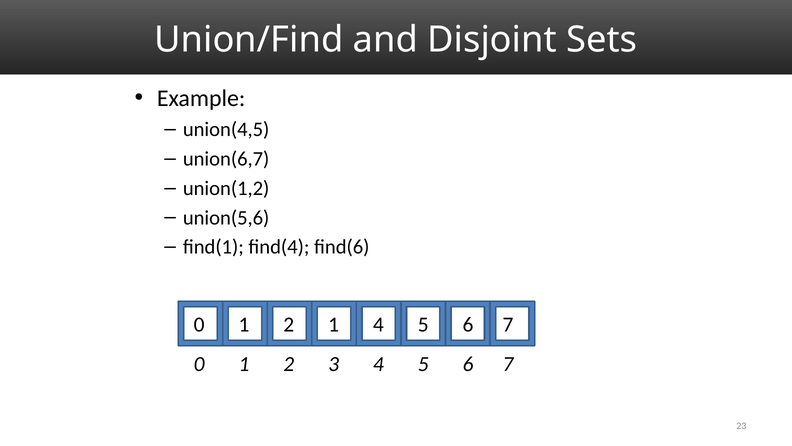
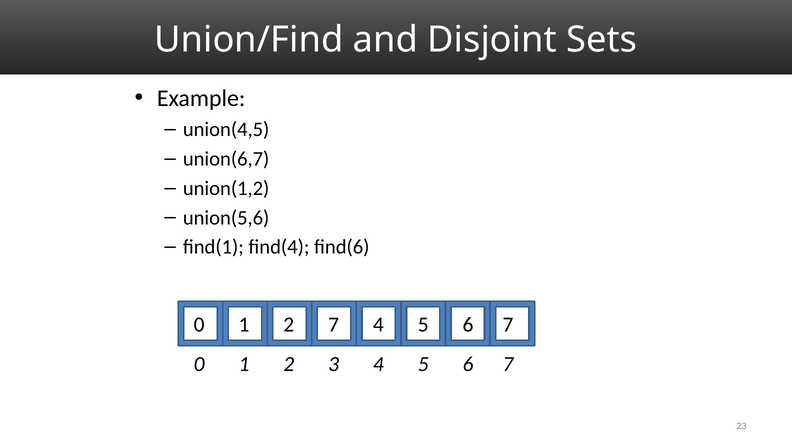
2 1: 1 -> 7 (334, 324)
